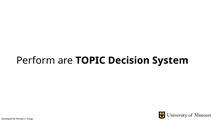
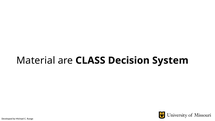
Perform: Perform -> Material (36, 60)
TOPIC: TOPIC -> CLASS (90, 60)
